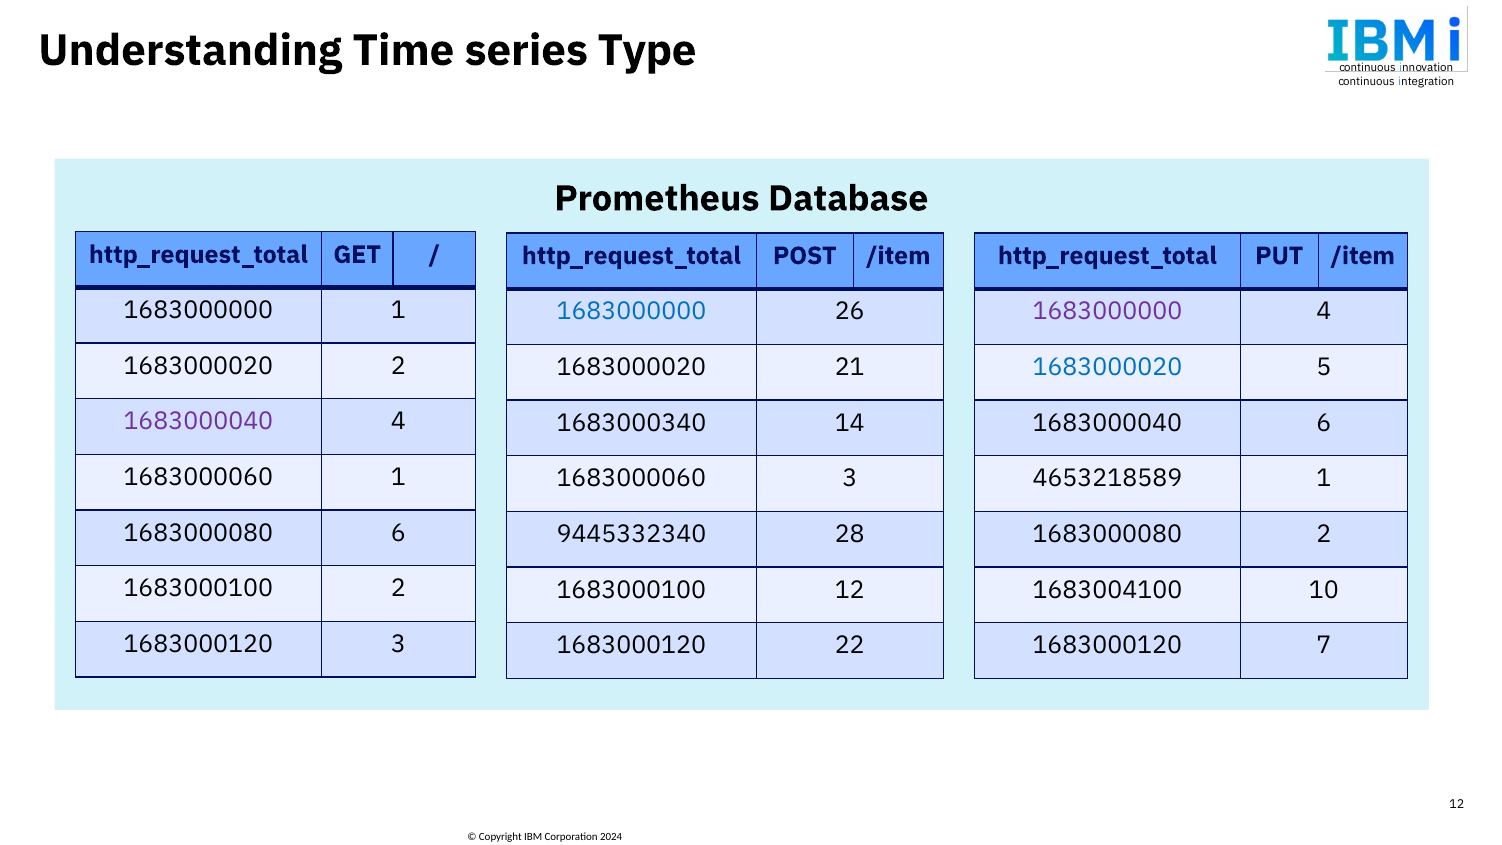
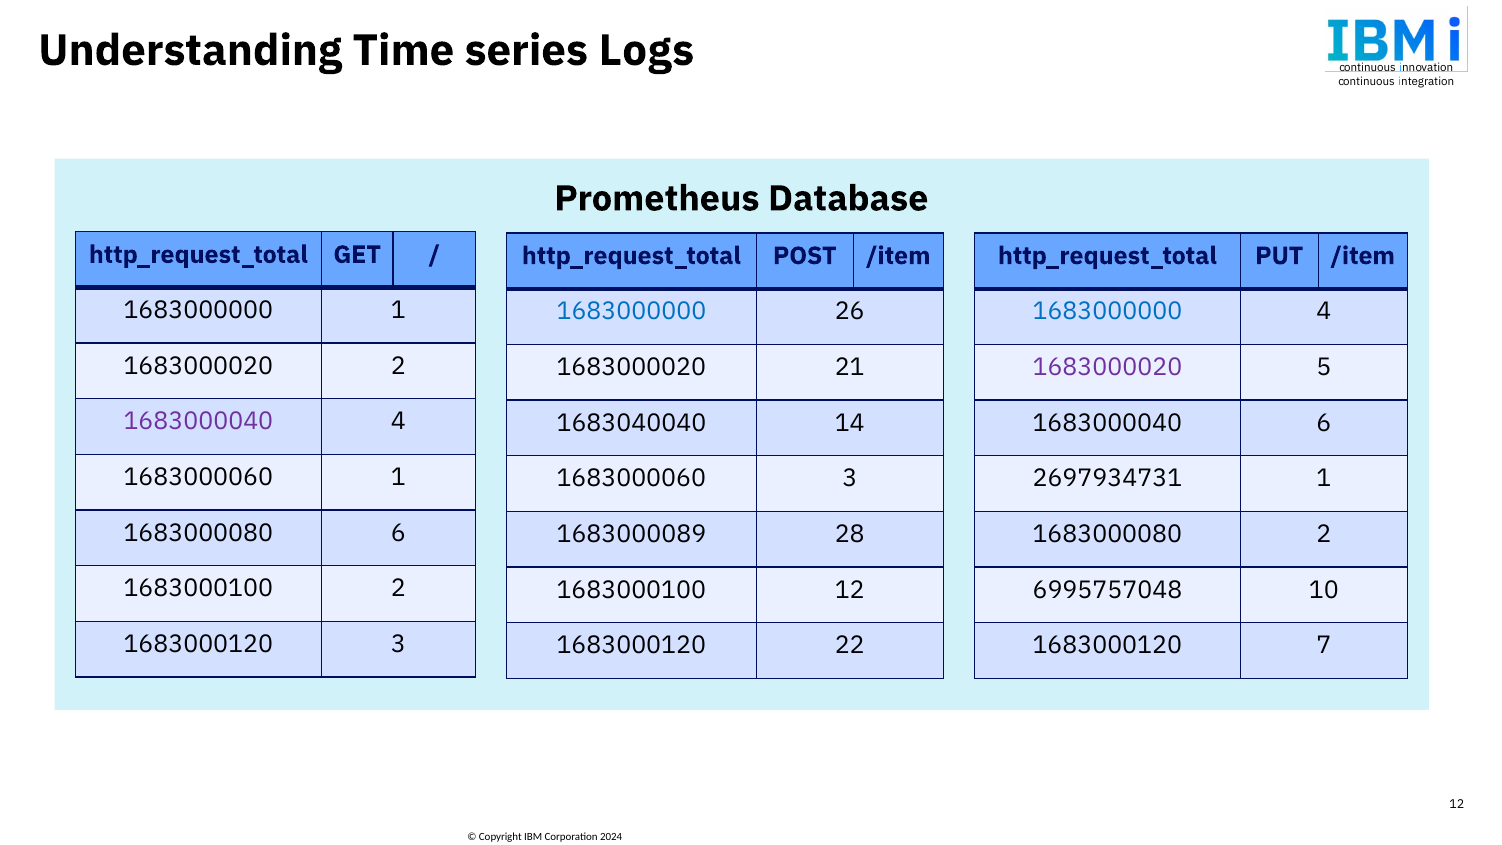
Type: Type -> Logs (646, 50)
1683000000 colour: purple -> blue (1107, 311)
1683000020 colour: blue -> purple (1107, 367)
1683000340: 1683000340 -> 1683040040 (631, 423)
4653218589: 4653218589 -> 2697934731 (1107, 478)
9445332340: 9445332340 -> 1683000089 (631, 534)
1683004100: 1683004100 -> 6995757048 (1107, 590)
